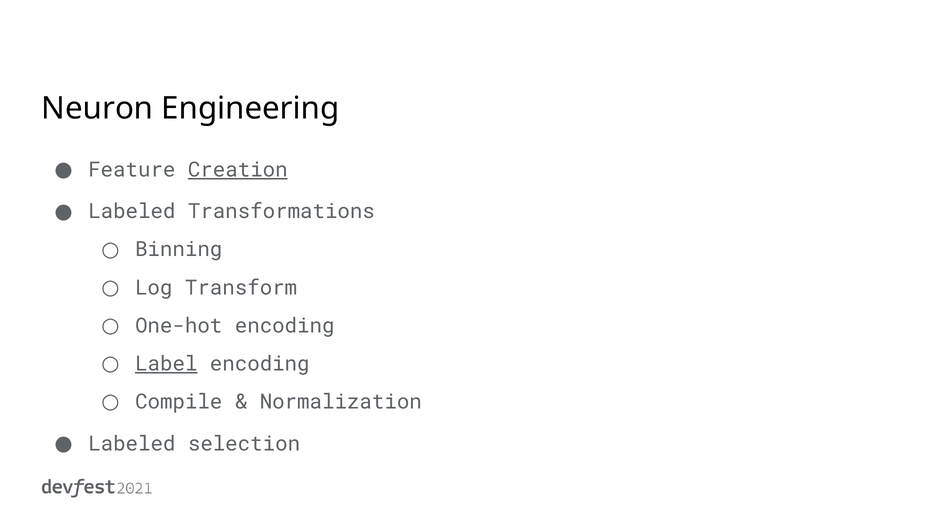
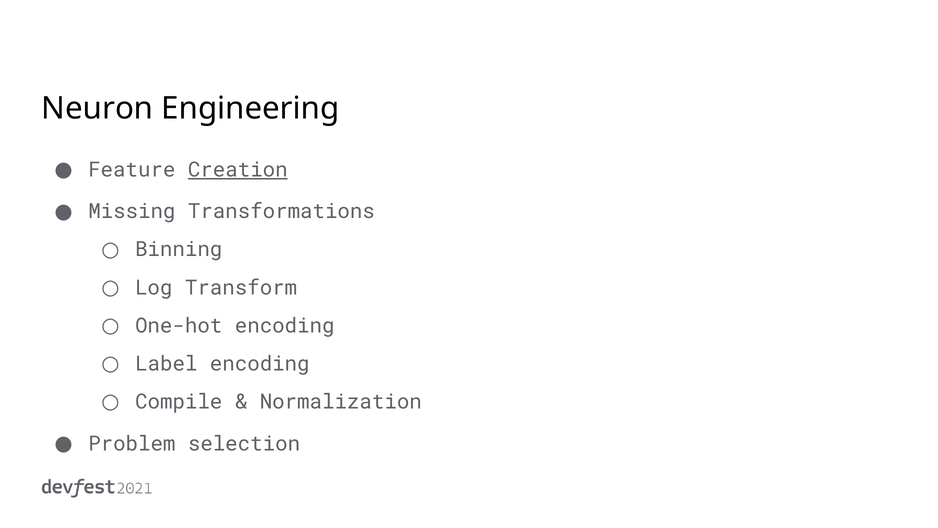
Labeled: Labeled -> Missing (132, 211)
Label underline: present -> none (166, 364)
Labeled: Labeled -> Problem (132, 443)
